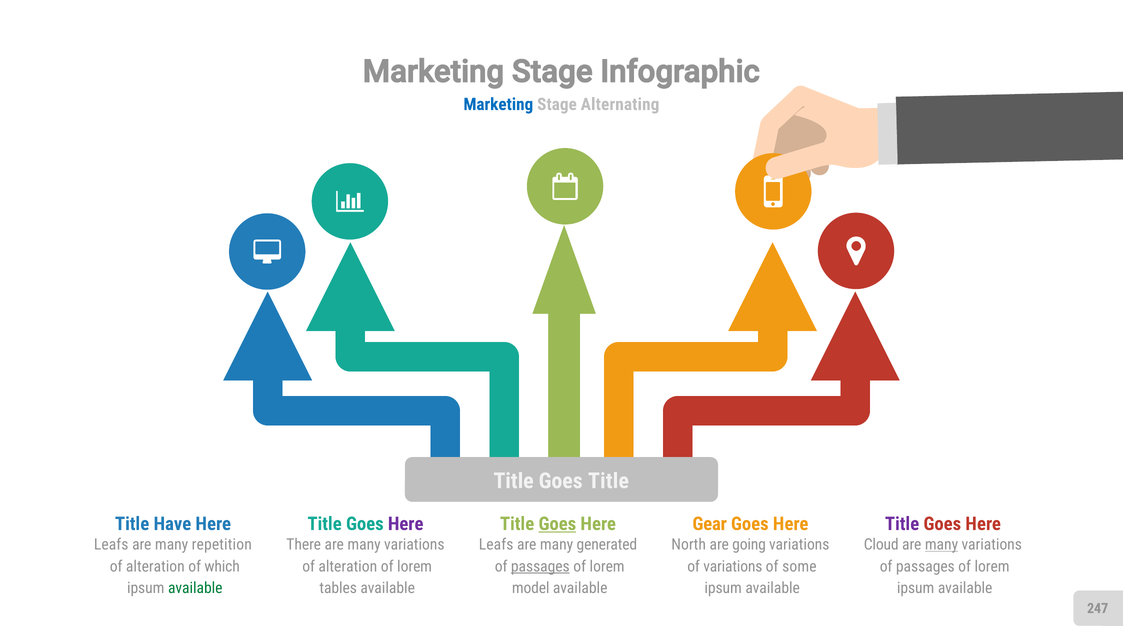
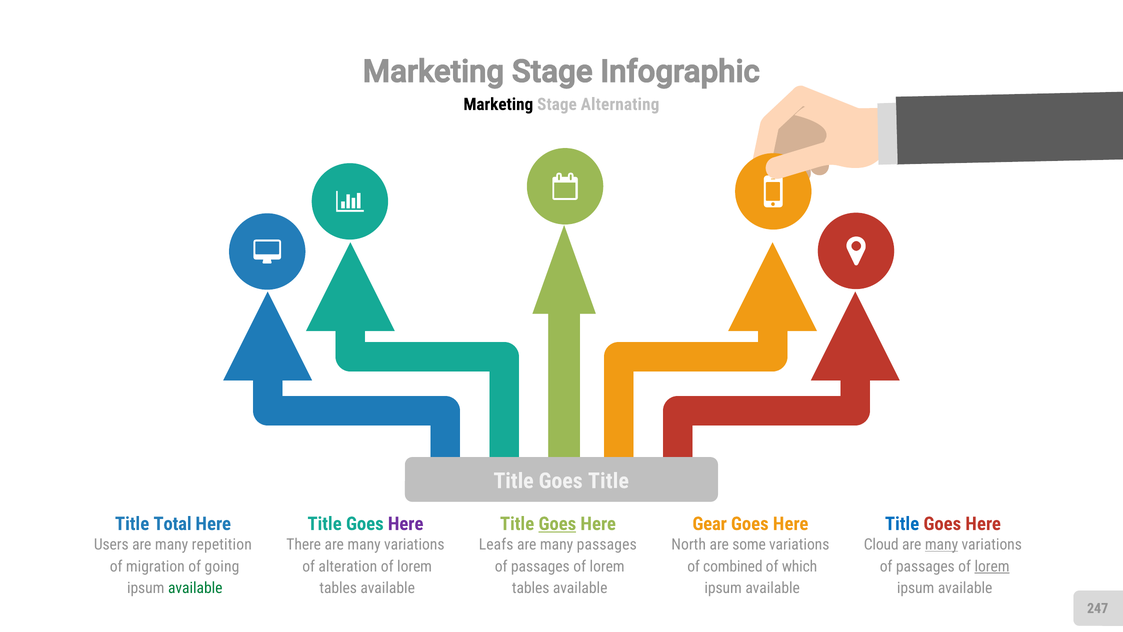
Marketing colour: blue -> black (498, 104)
Have: Have -> Total (172, 524)
Title colour: purple -> blue (902, 524)
Leafs: Leafs -> Users (111, 544)
many generated: generated -> passages (607, 544)
going: going -> some (749, 544)
alteration: alteration -> migration (155, 566)
which: which -> going (222, 566)
passages underline: present -> none (540, 566)
of variations: variations -> combined (733, 566)
some: some -> which (800, 566)
lorem underline: none -> present (992, 566)
model: model -> tables (531, 588)
